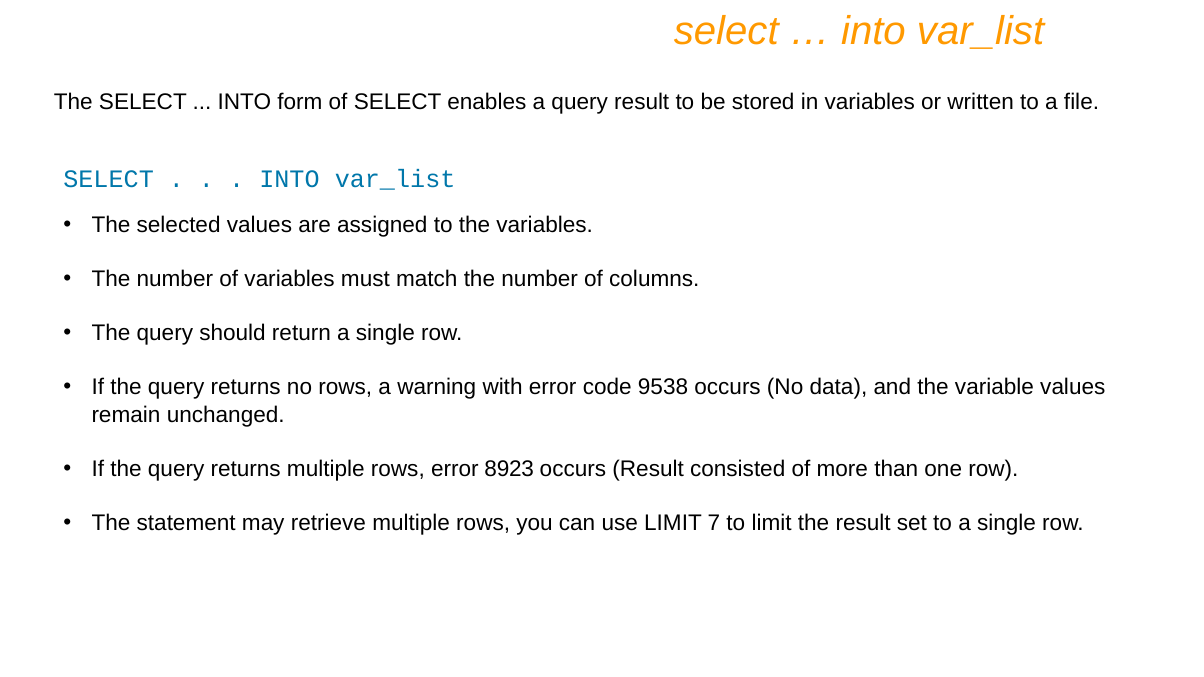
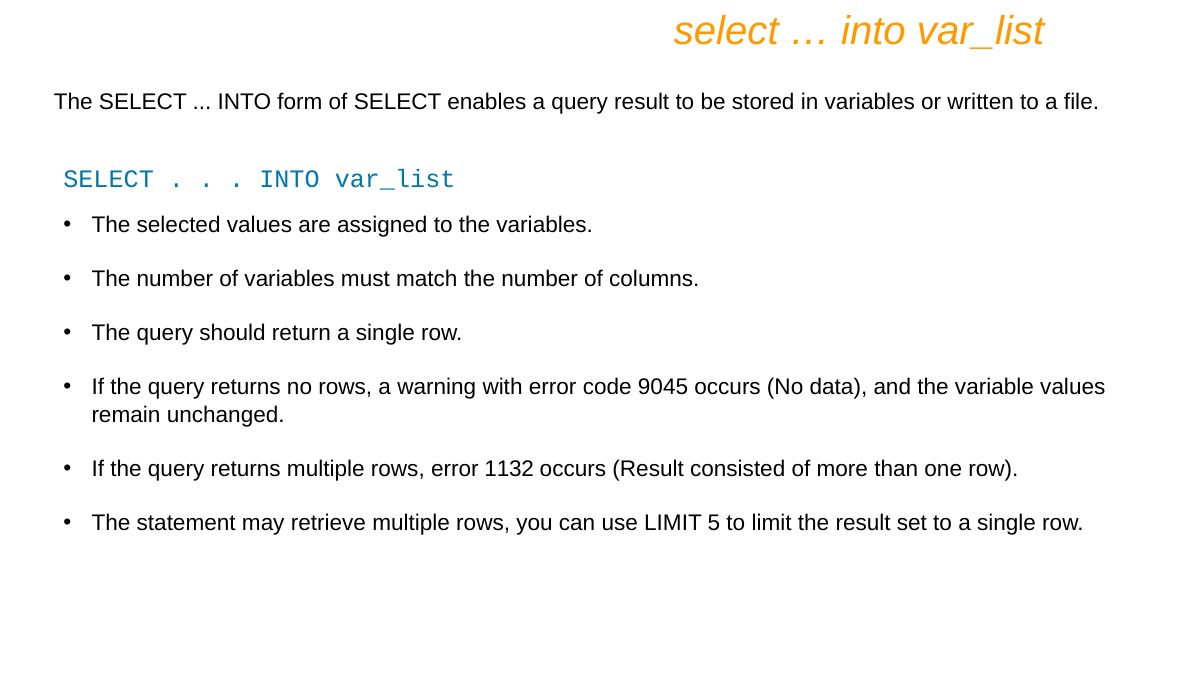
9538: 9538 -> 9045 (663, 388)
8923: 8923 -> 1132 (509, 469)
7: 7 -> 5 (714, 523)
